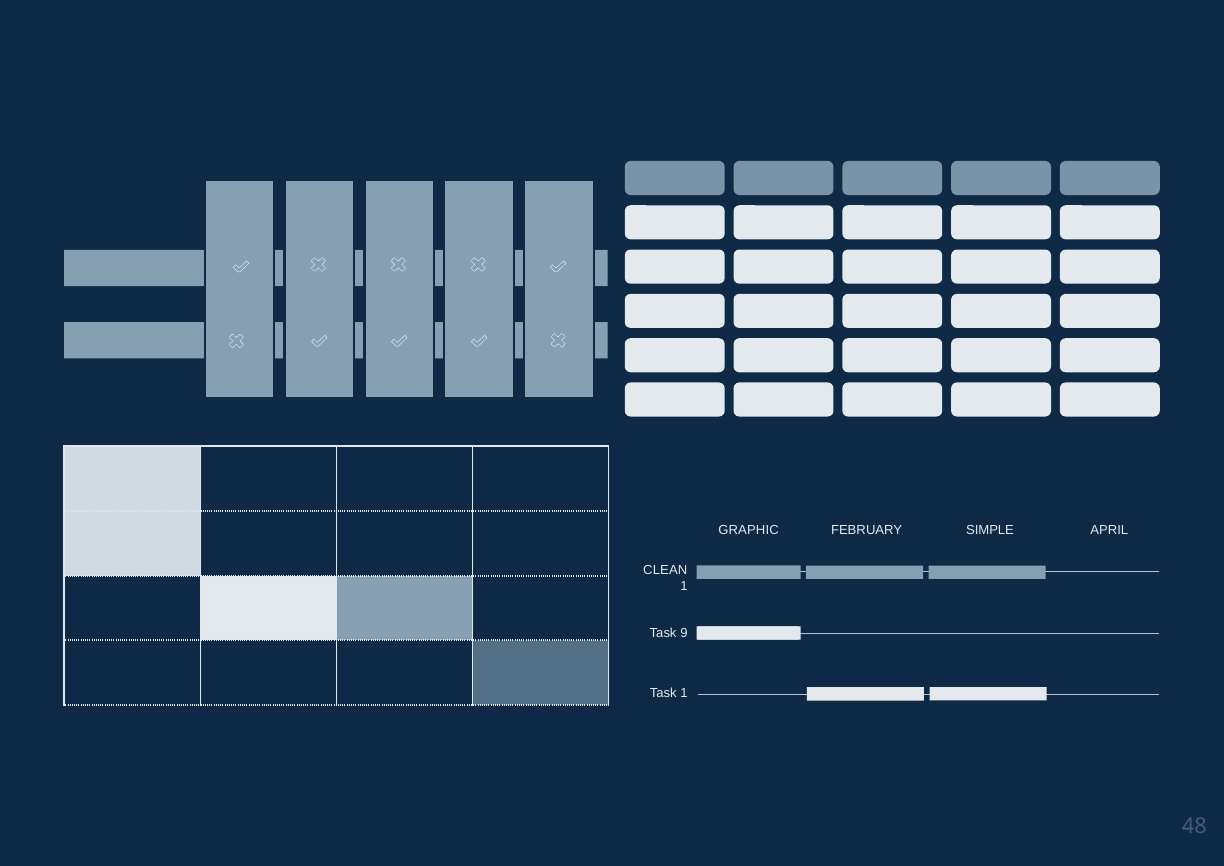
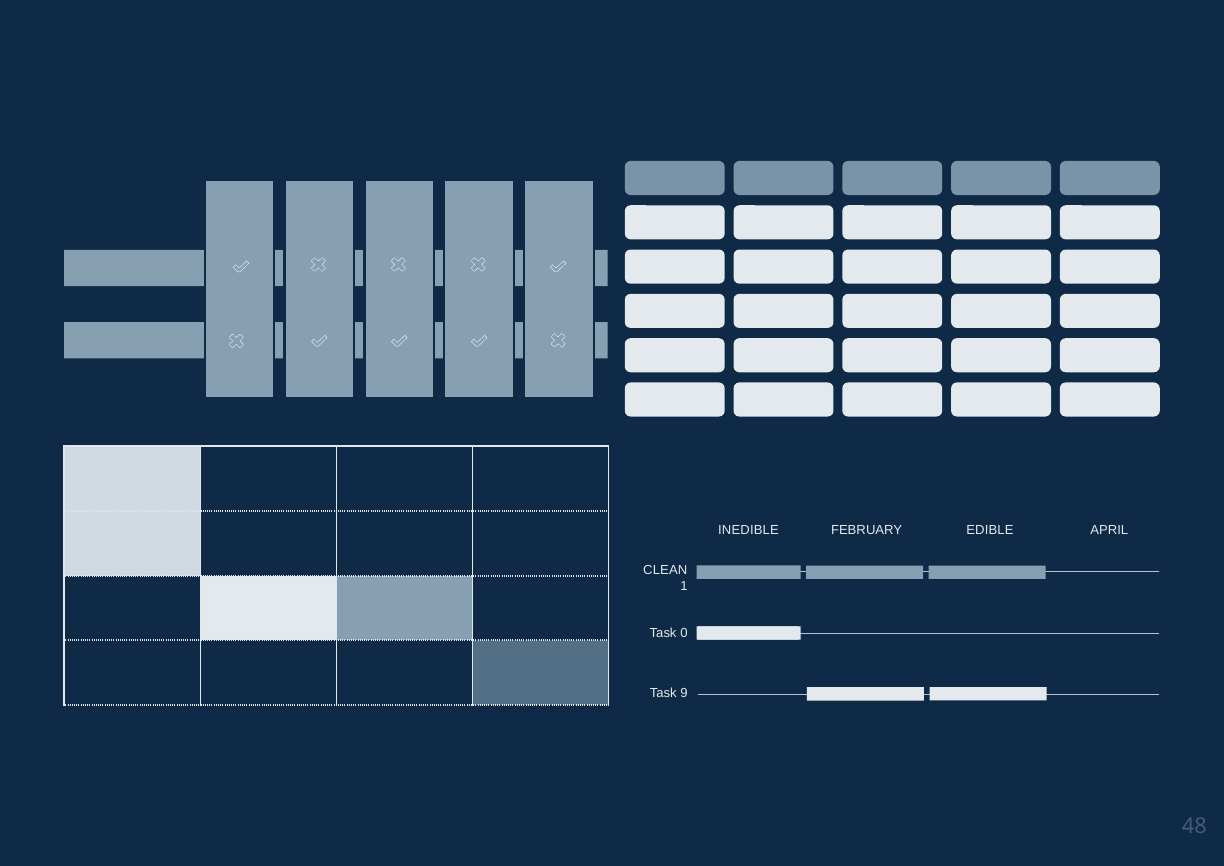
GRAPHIC: GRAPHIC -> INEDIBLE (749, 530)
SIMPLE: SIMPLE -> EDIBLE (990, 530)
9: 9 -> 0 (684, 633)
Task 1: 1 -> 9 (684, 693)
